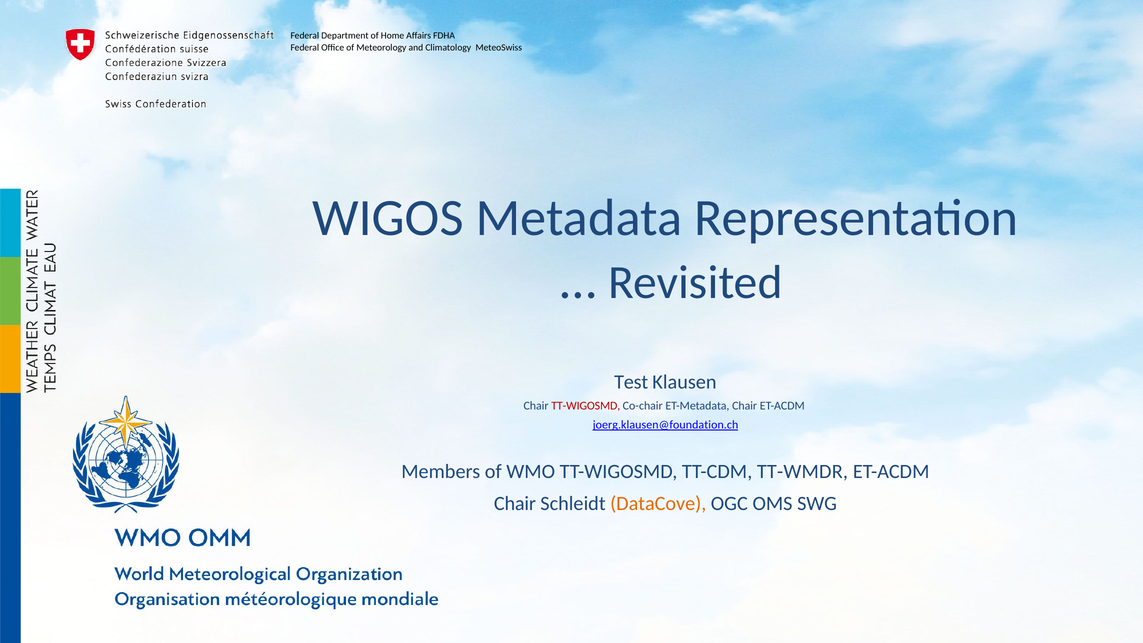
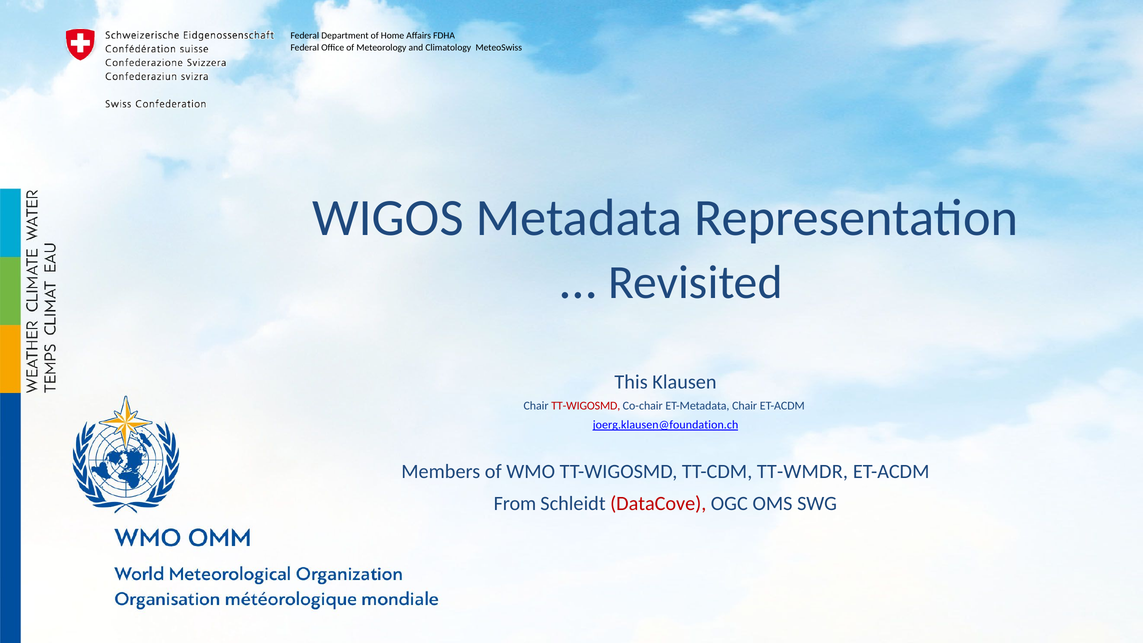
Test: Test -> This (631, 382)
Chair: Chair -> From (515, 503)
DataCove colour: orange -> red (658, 503)
